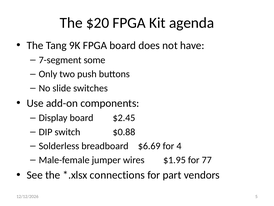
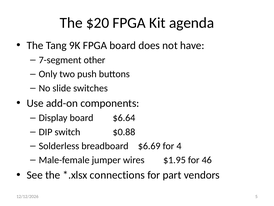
some: some -> other (94, 60)
$2.45: $2.45 -> $6.64 (124, 118)
77: 77 -> 46 (207, 160)
